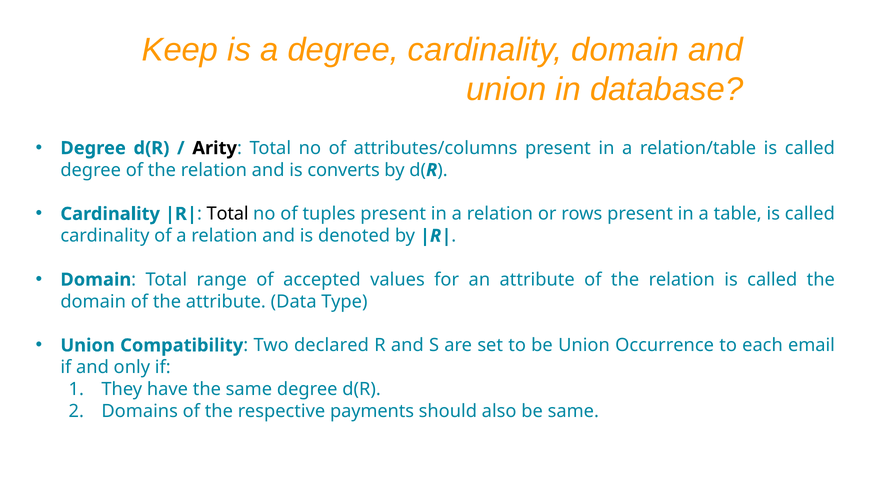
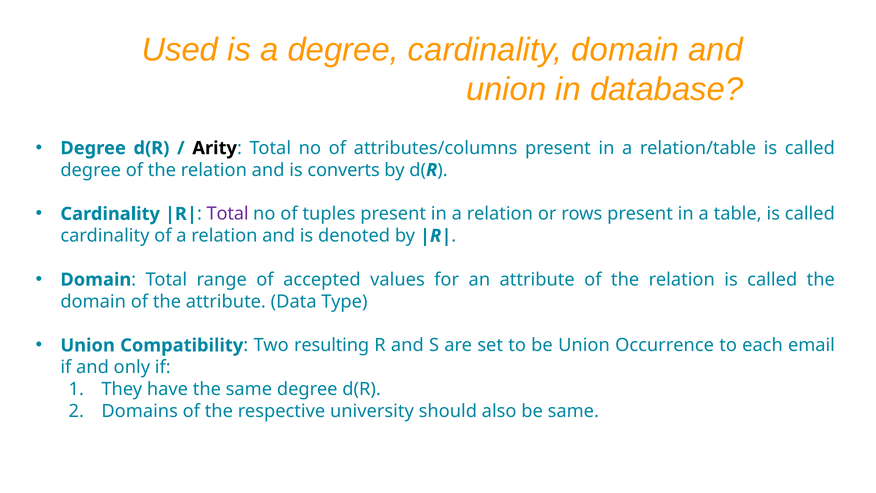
Keep: Keep -> Used (180, 50)
Total colour: black -> purple (228, 214)
declared: declared -> resulting (332, 345)
payments: payments -> university (372, 411)
